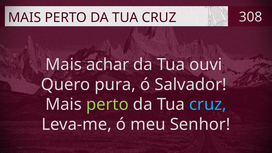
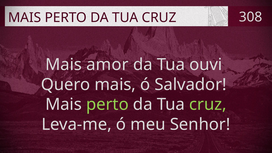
achar: achar -> amor (107, 65)
Quero pura: pura -> mais (115, 85)
cruz colour: light blue -> light green (208, 104)
